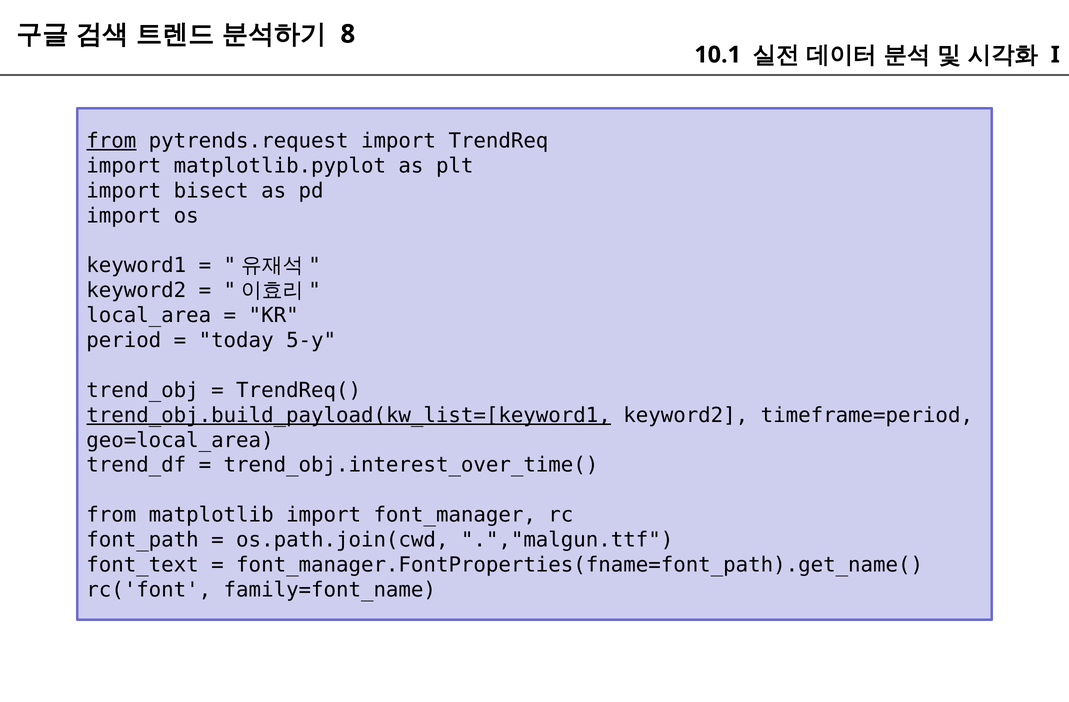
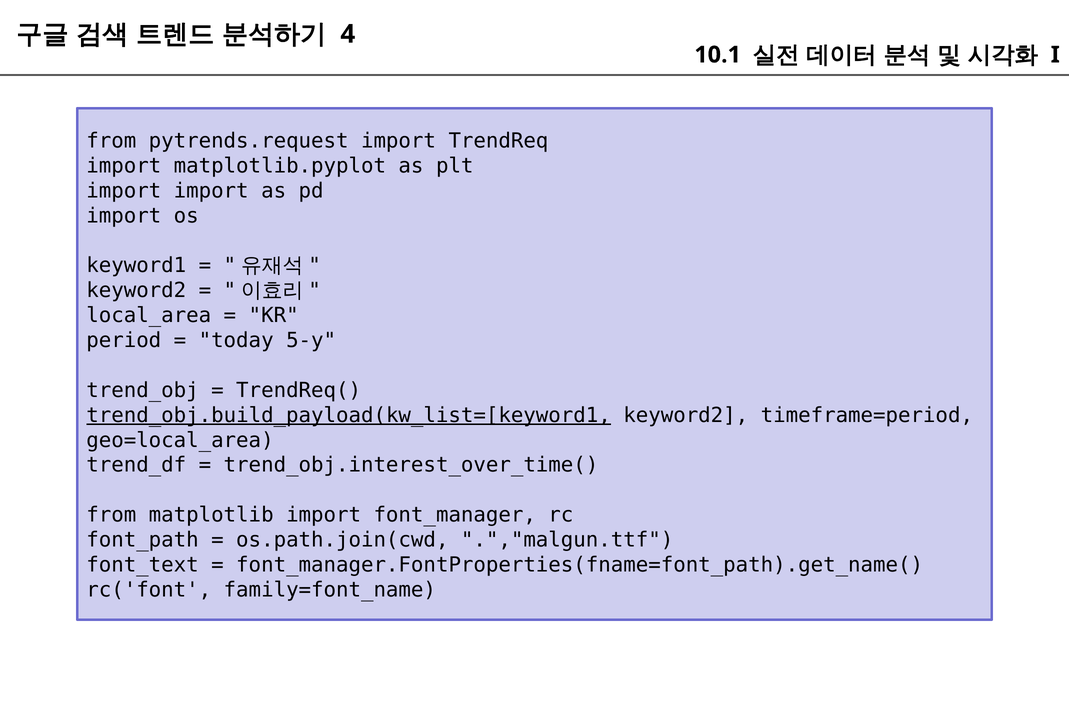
8: 8 -> 4 (348, 34)
from underline: present -> none (111, 141)
import bisect: bisect -> import (211, 191)
